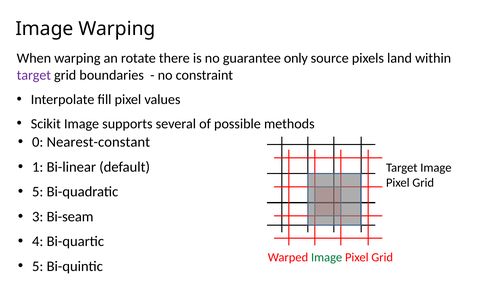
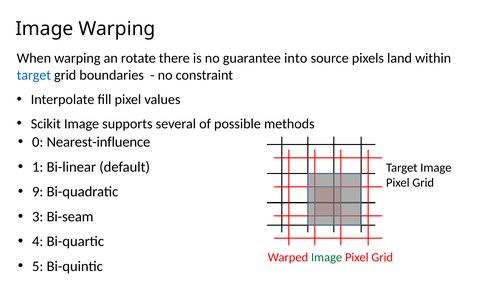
only: only -> into (296, 58)
target colour: purple -> blue (34, 75)
Nearest-constant: Nearest-constant -> Nearest-influence (98, 142)
5: 5 -> 9 (38, 192)
